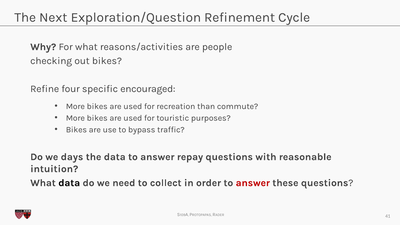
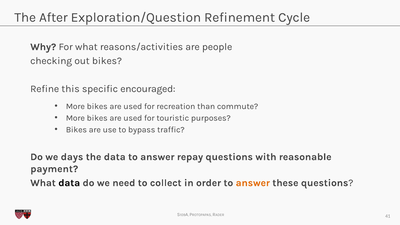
Next: Next -> After (53, 18)
four: four -> this (71, 89)
intuition: intuition -> payment (54, 169)
answer colour: red -> orange (253, 183)
